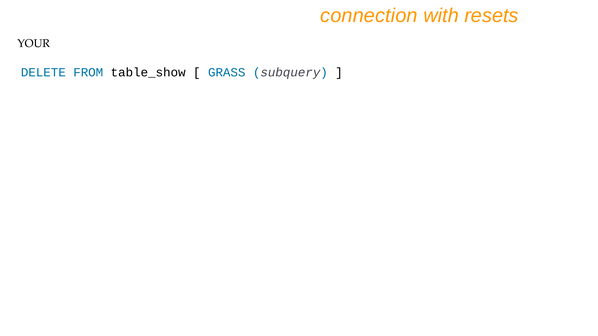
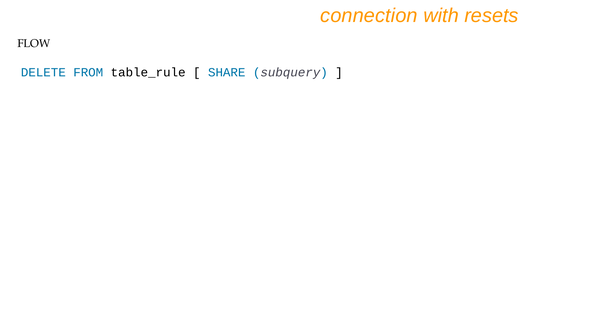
YOUR: YOUR -> FLOW (34, 44)
table_show: table_show -> table_rule (148, 72)
GRASS: GRASS -> SHARE (227, 72)
